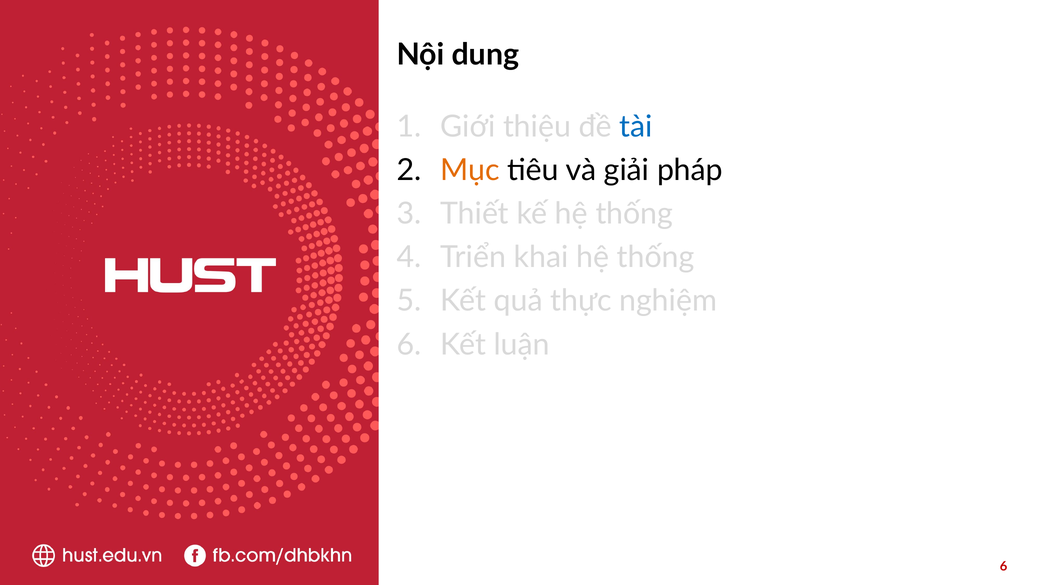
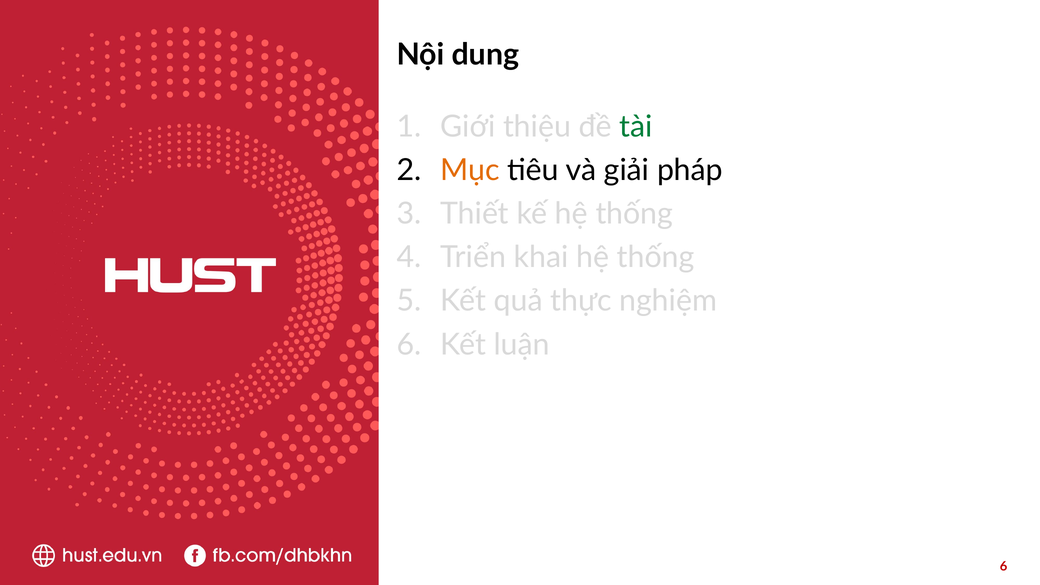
tài colour: blue -> green (636, 127)
